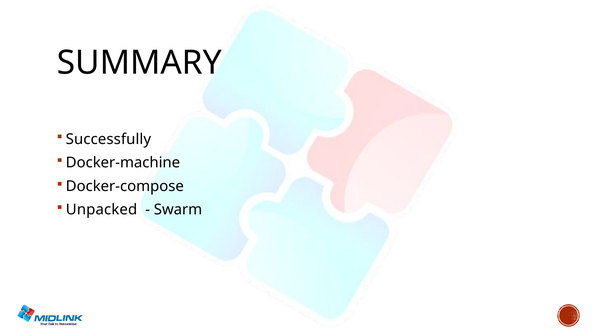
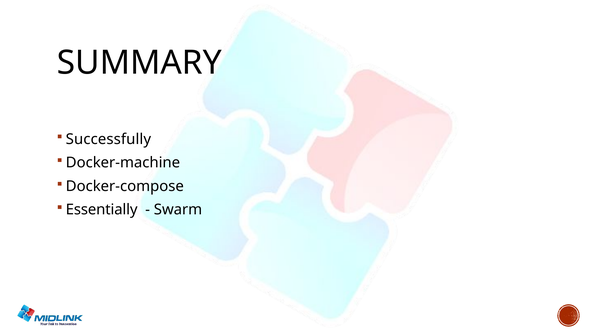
Unpacked: Unpacked -> Essentially (102, 210)
